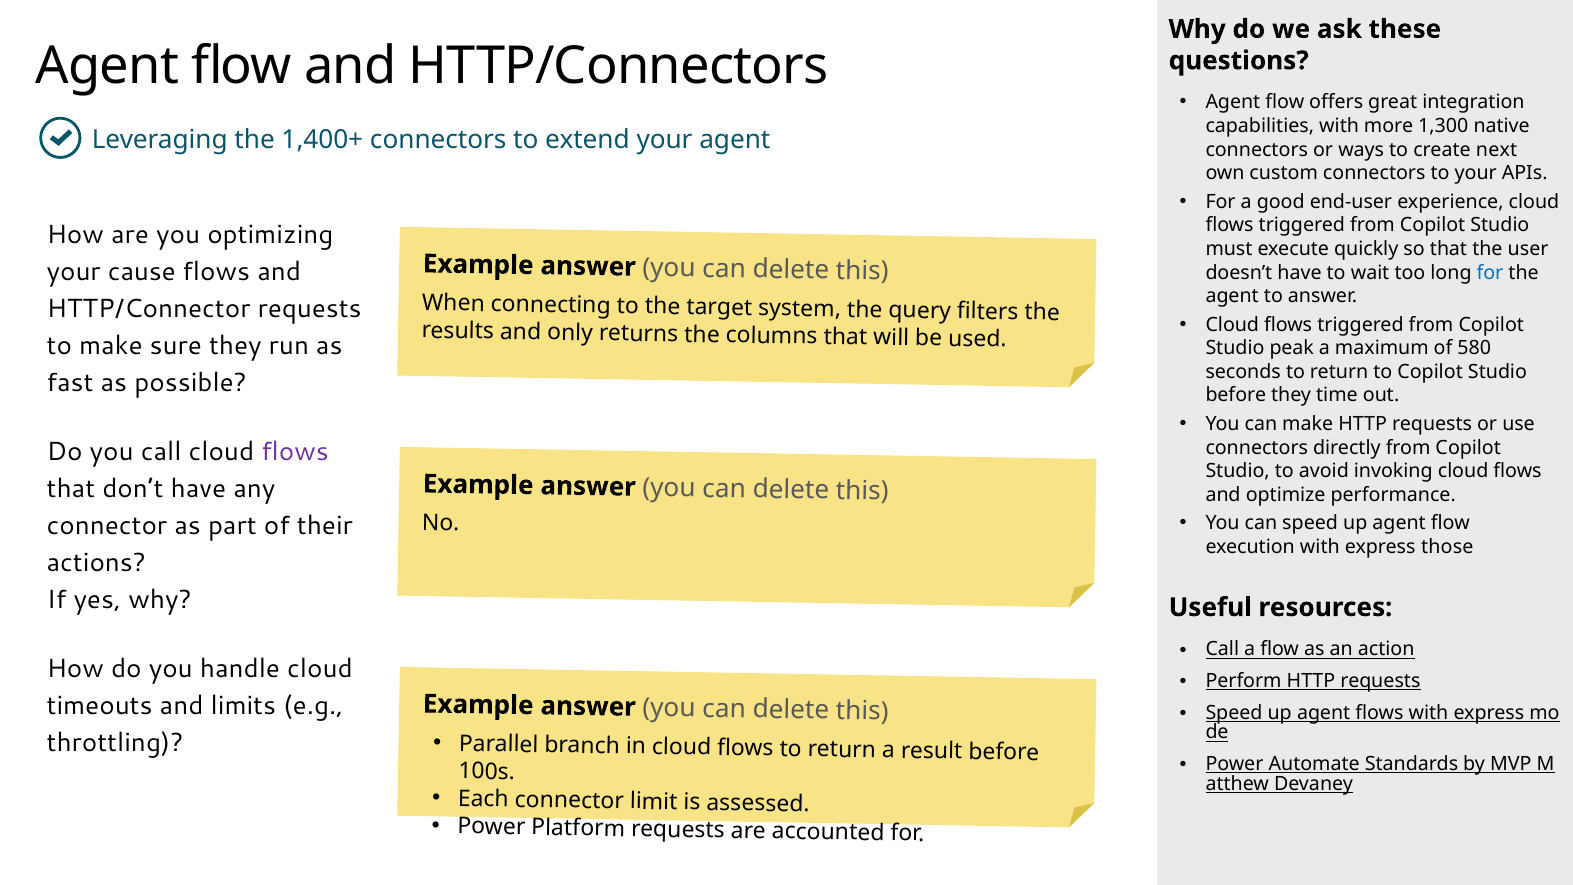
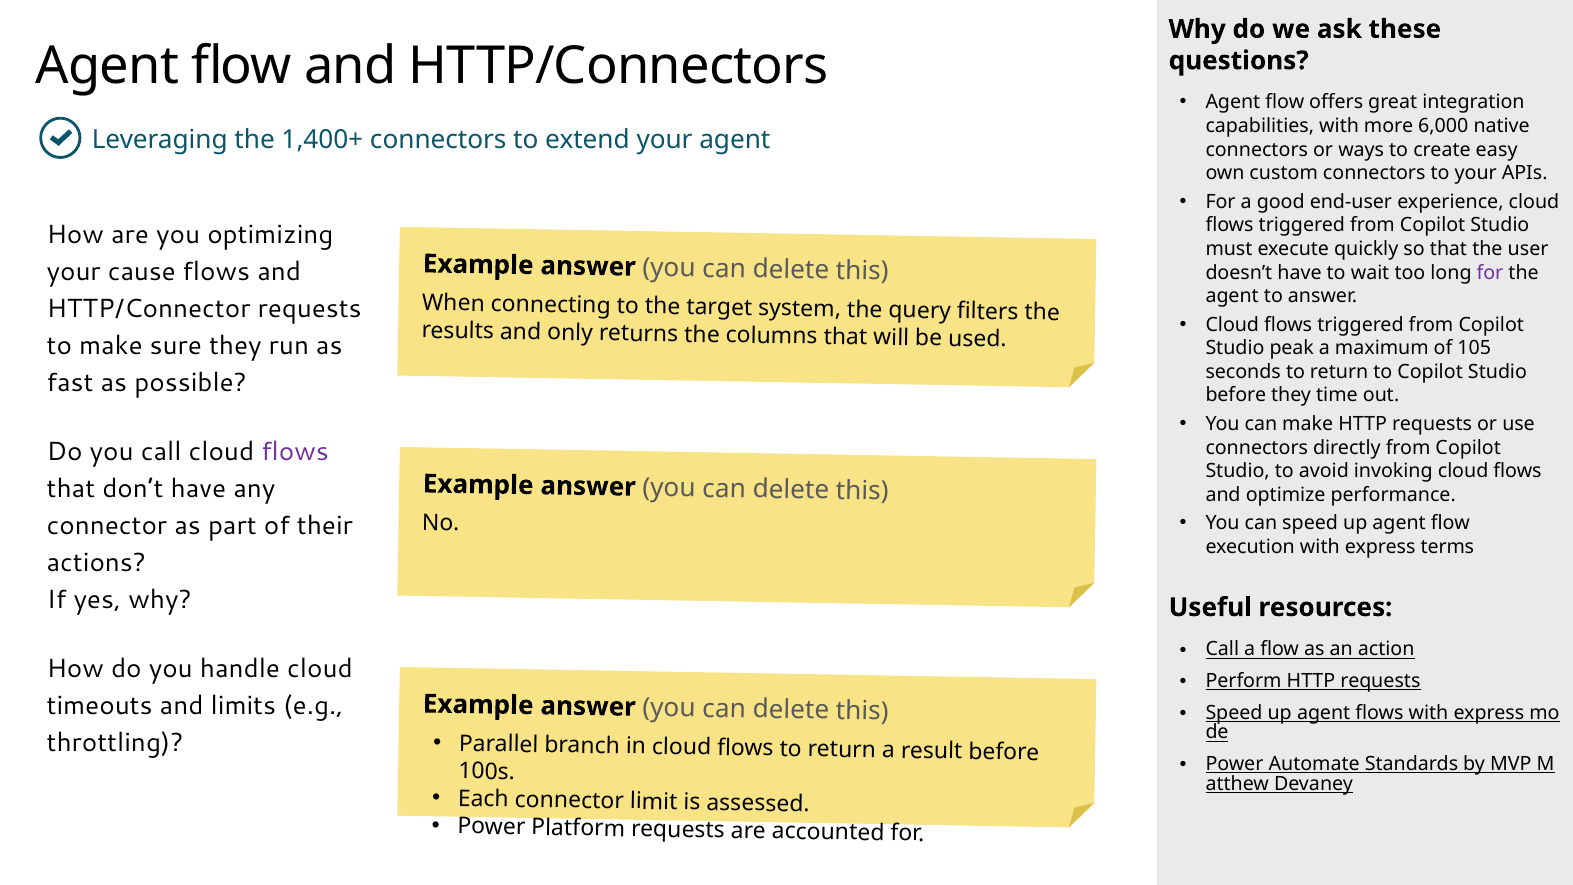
1,300: 1,300 -> 6,000 (1443, 126)
next: next -> easy (1497, 150)
for colour: blue -> purple (1490, 273)
580: 580 -> 105 (1474, 348)
those: those -> terms (1447, 547)
